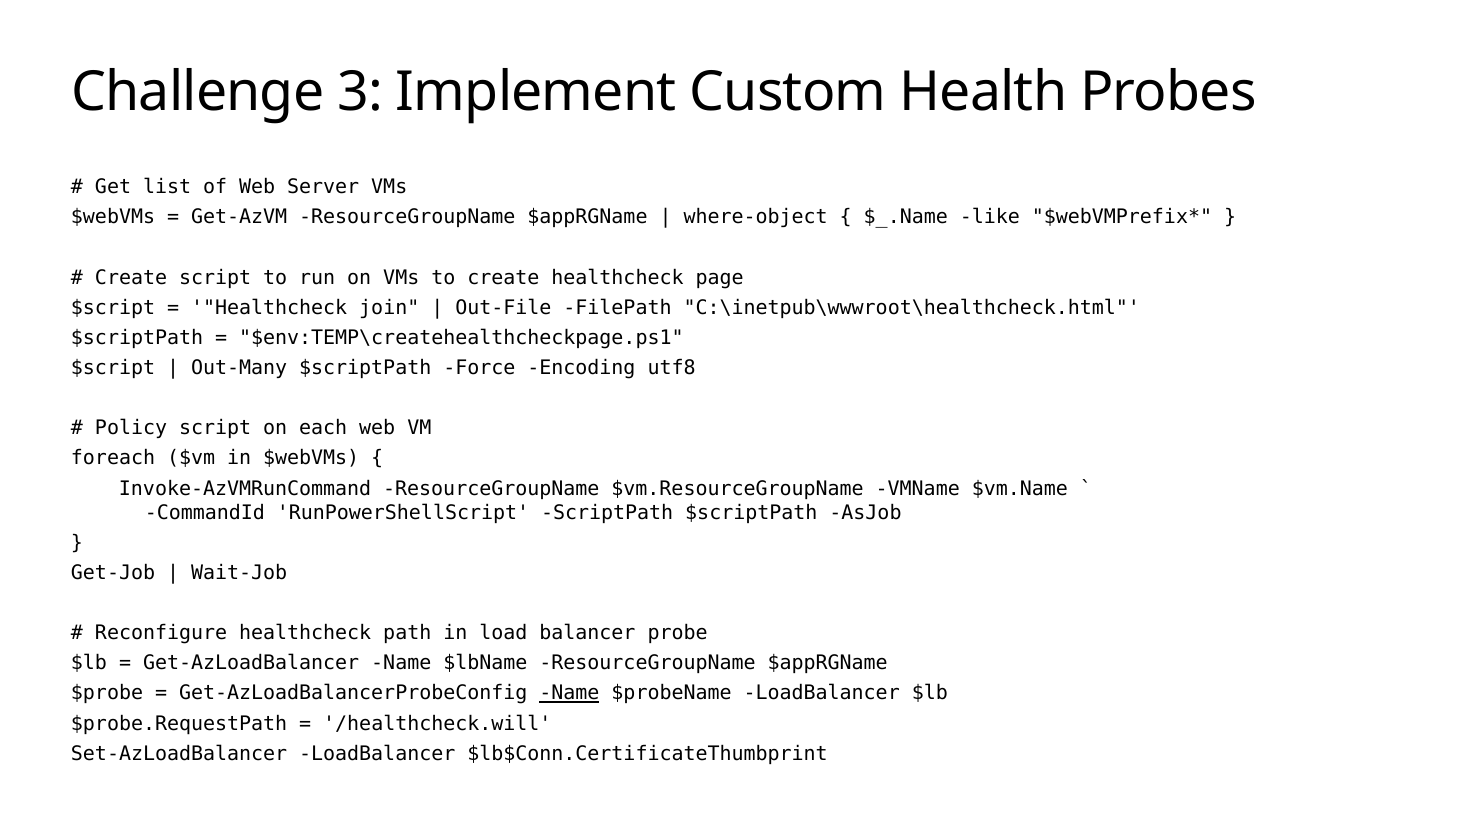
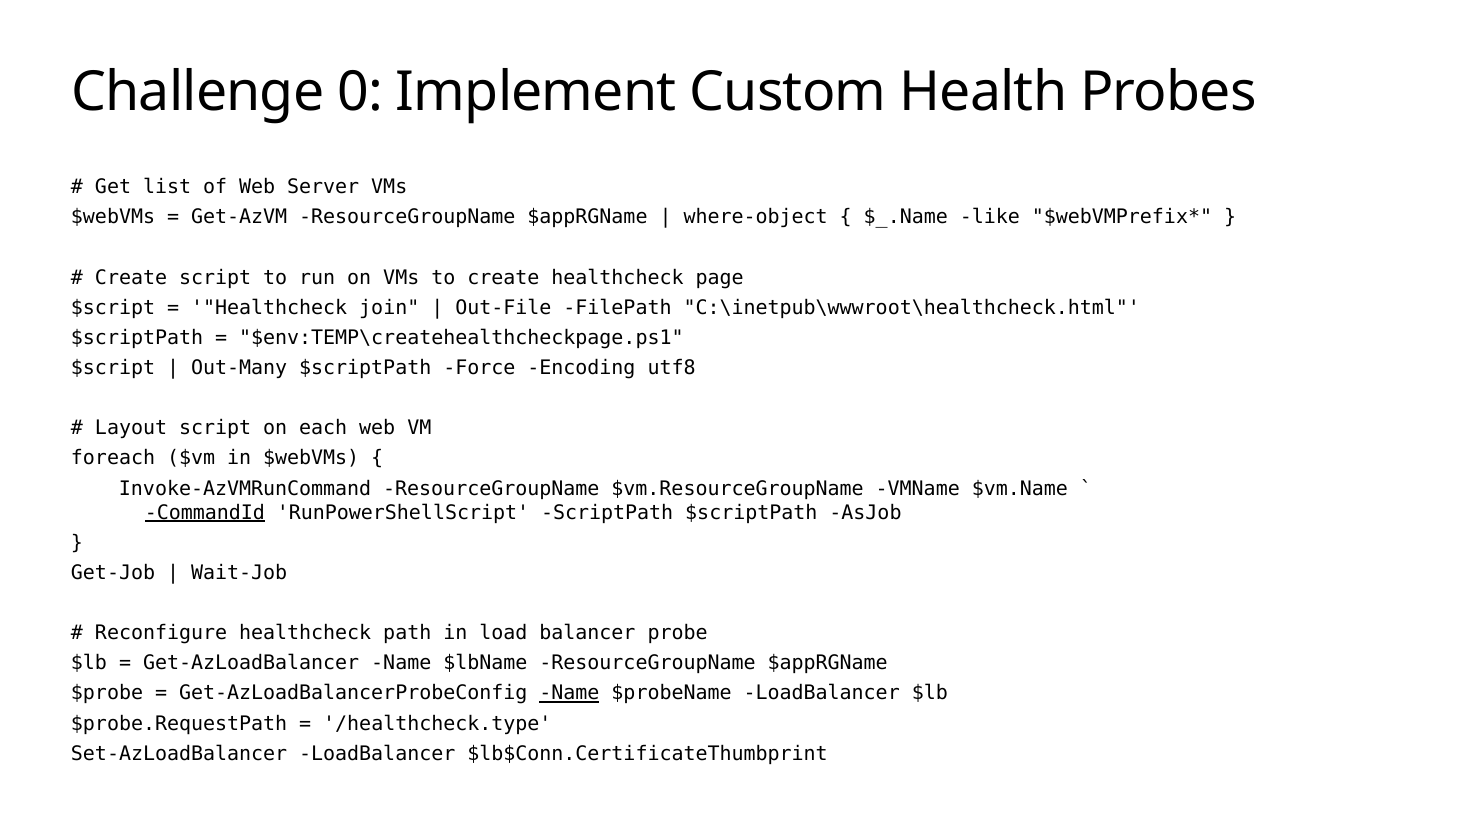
3: 3 -> 0 (360, 92)
Policy: Policy -> Layout (131, 428)
CommandId underline: none -> present (205, 513)
/healthcheck.will: /healthcheck.will -> /healthcheck.type (437, 724)
